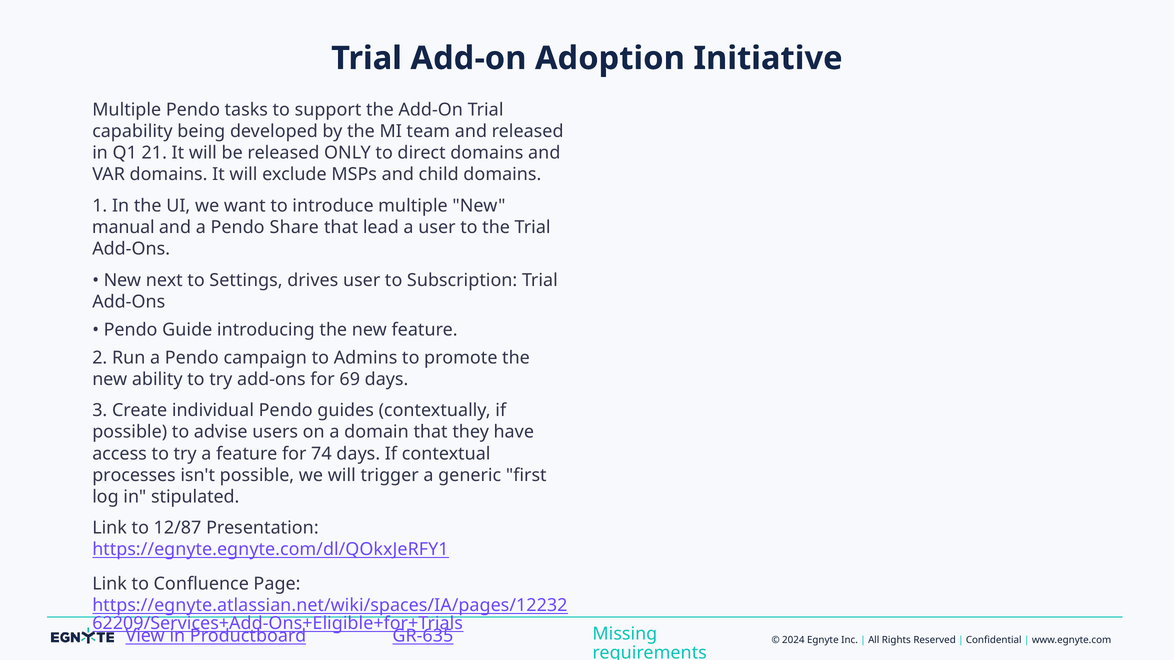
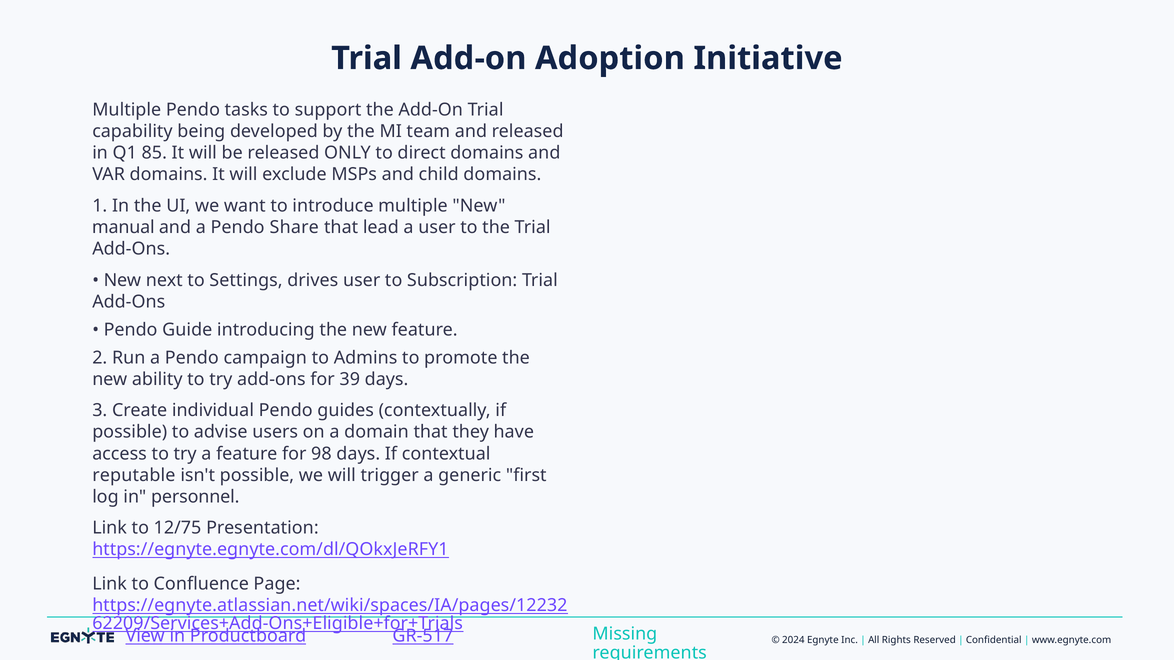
21: 21 -> 85 (154, 153)
69: 69 -> 39 (350, 379)
74: 74 -> 98 (321, 454)
processes: processes -> reputable (134, 475)
stipulated: stipulated -> personnel (195, 497)
12/87: 12/87 -> 12/75 (177, 528)
GR-635: GR-635 -> GR-517 (423, 636)
